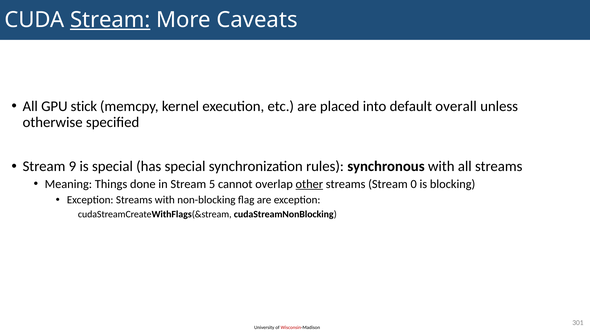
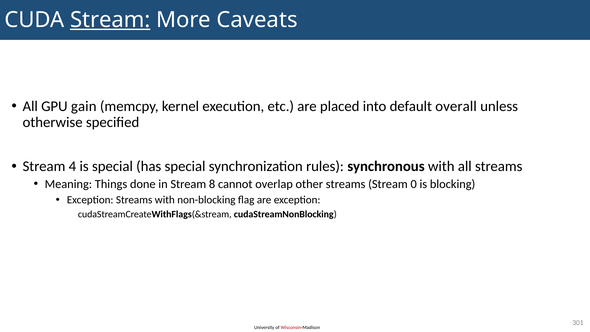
stick: stick -> gain (84, 106)
9: 9 -> 4 (72, 166)
5: 5 -> 8 (212, 184)
other underline: present -> none (309, 184)
